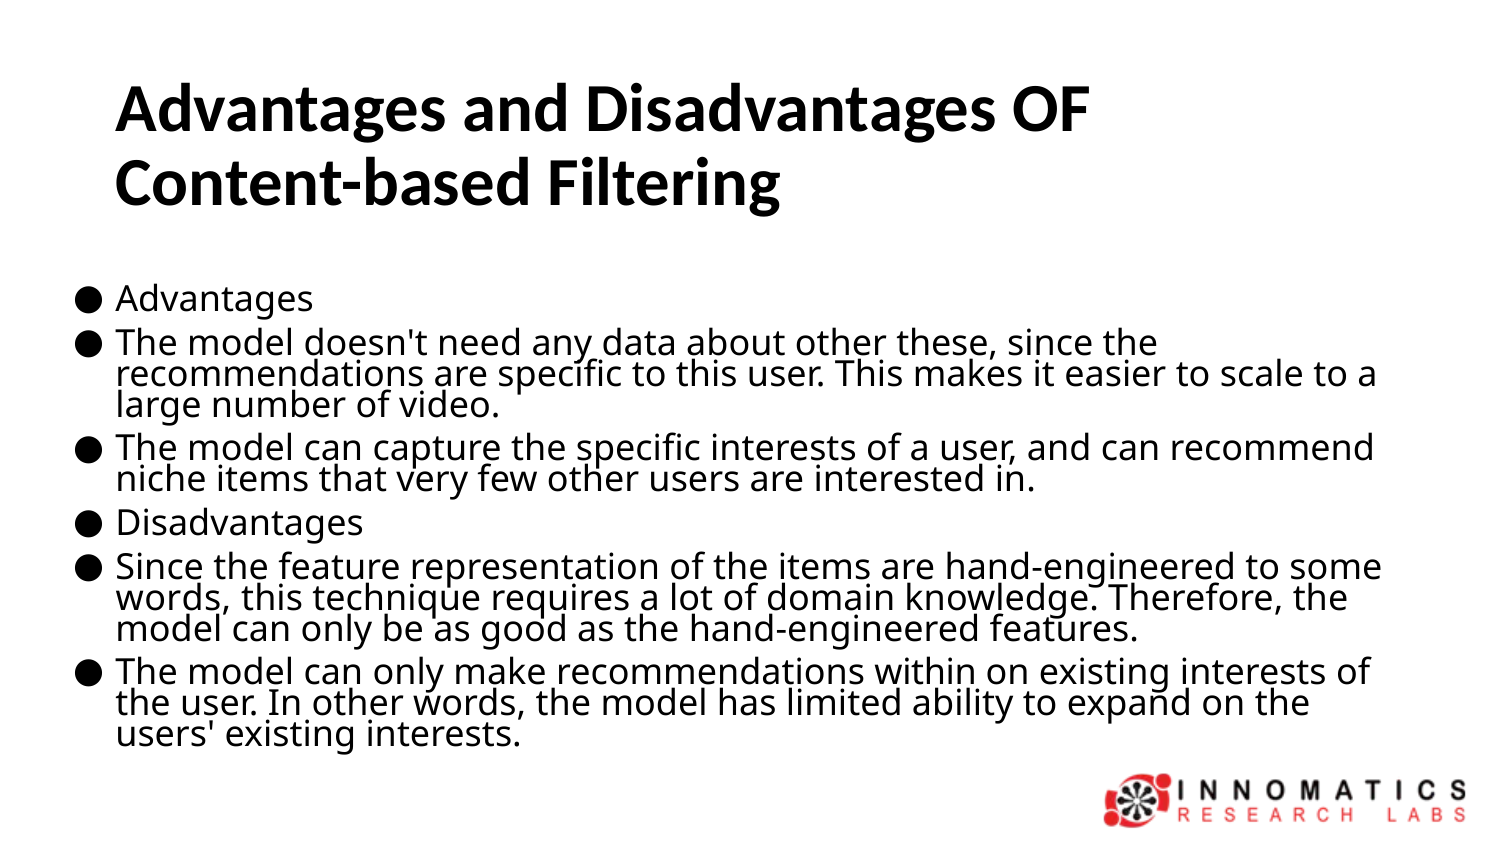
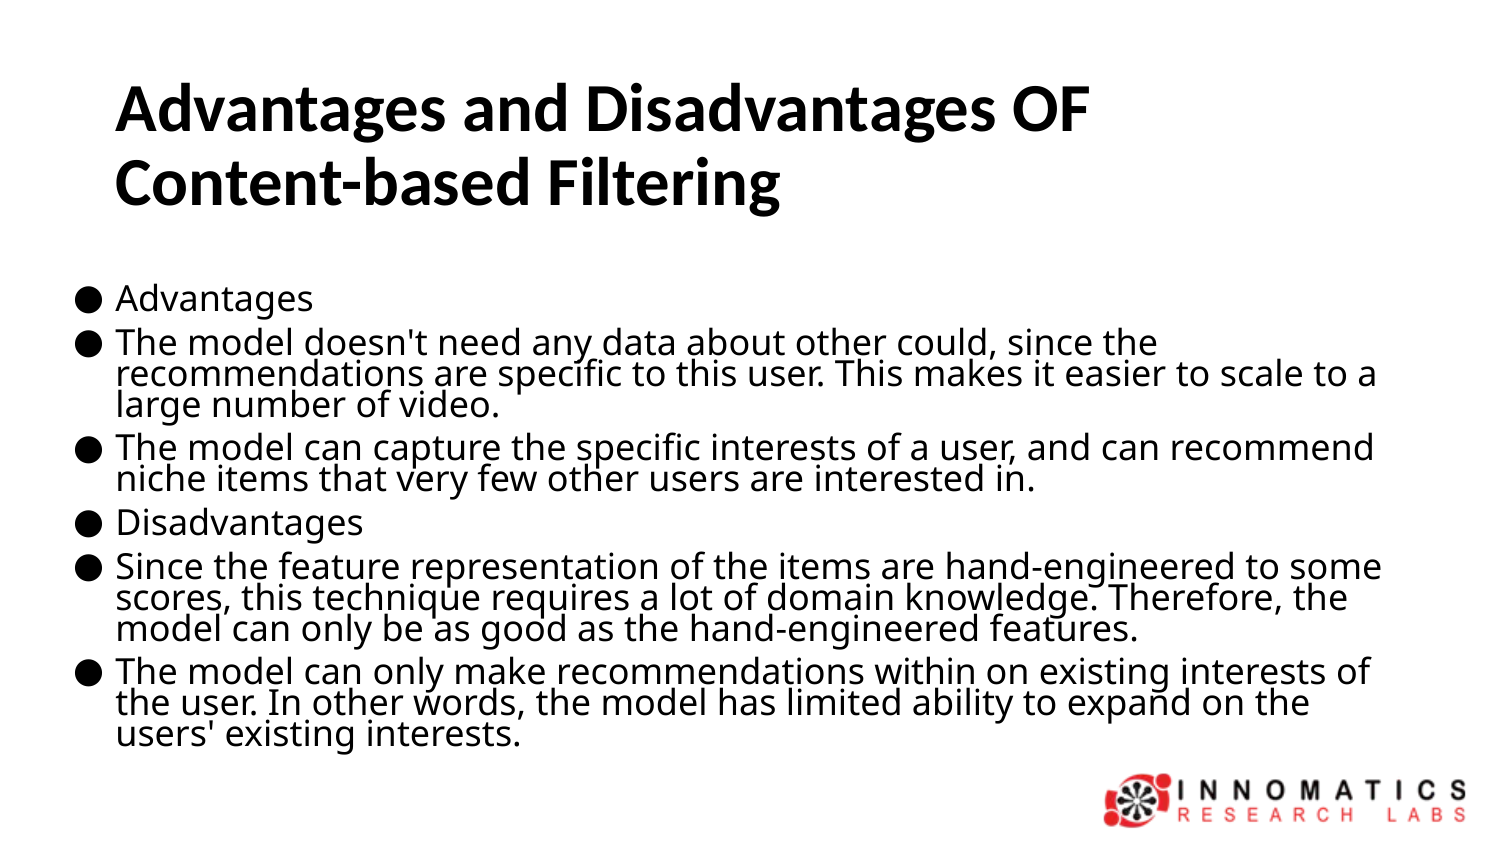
these: these -> could (947, 343)
words: words -> scores (174, 598)
